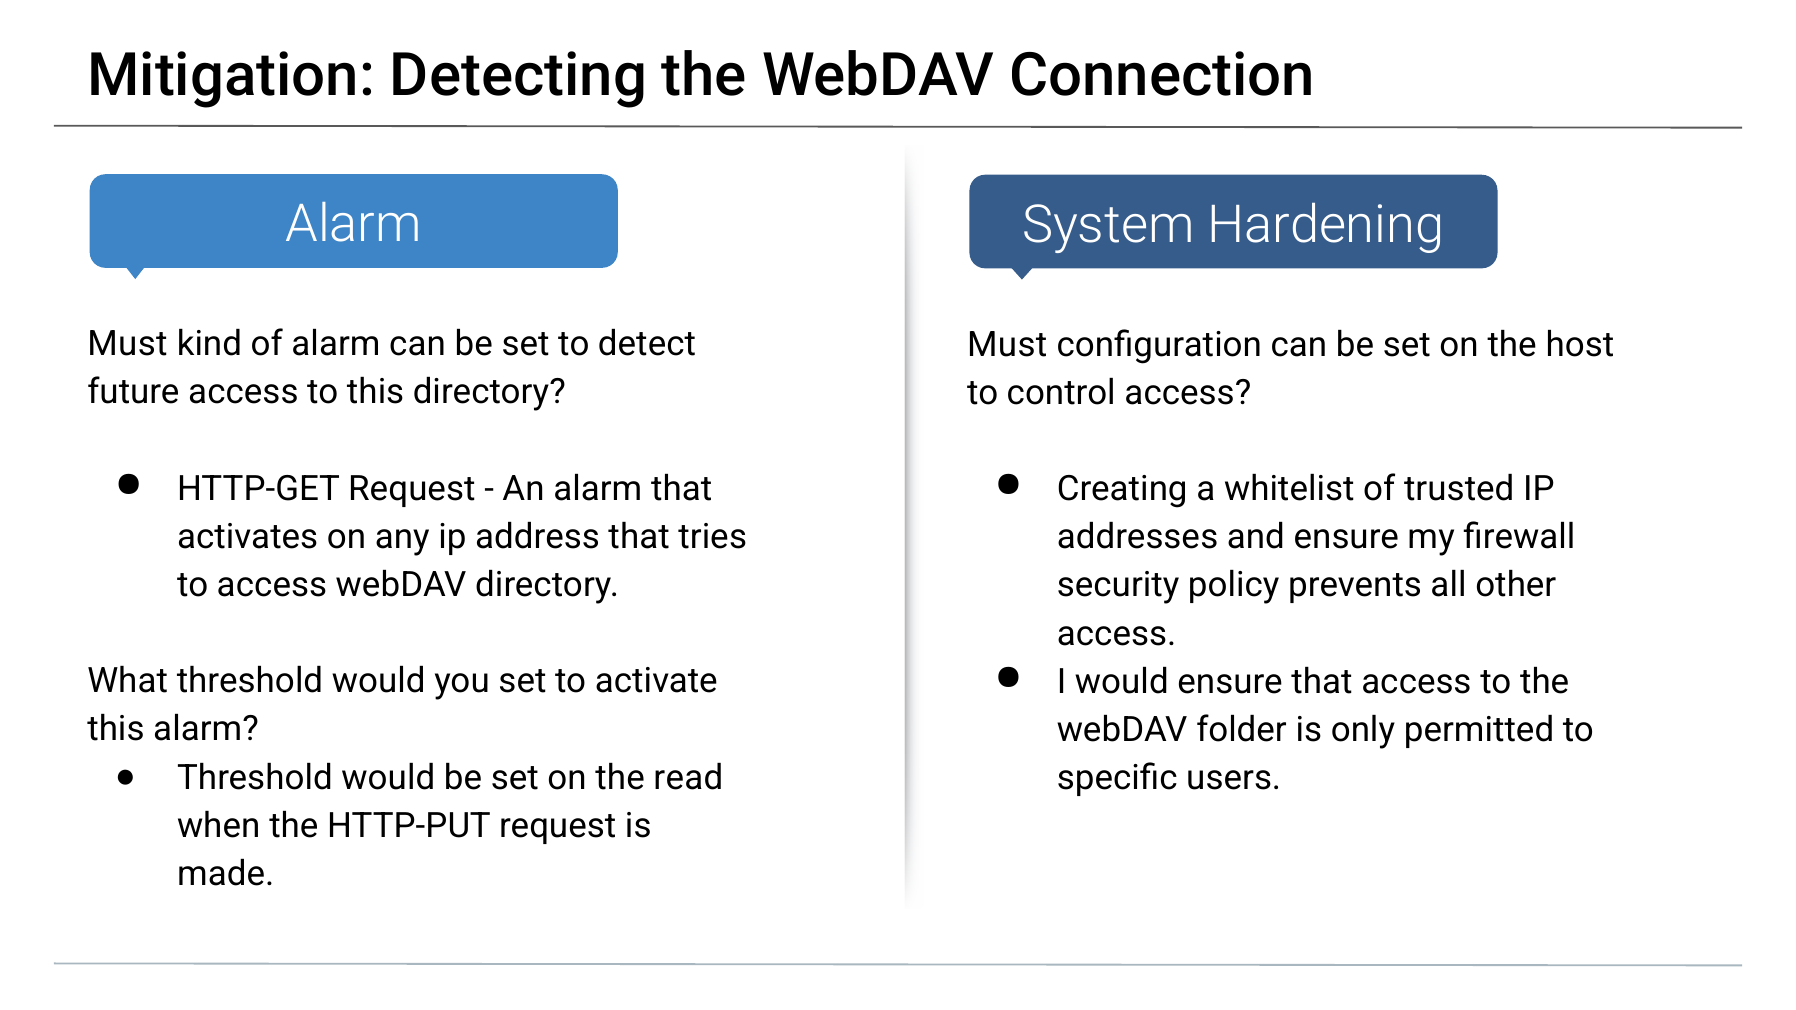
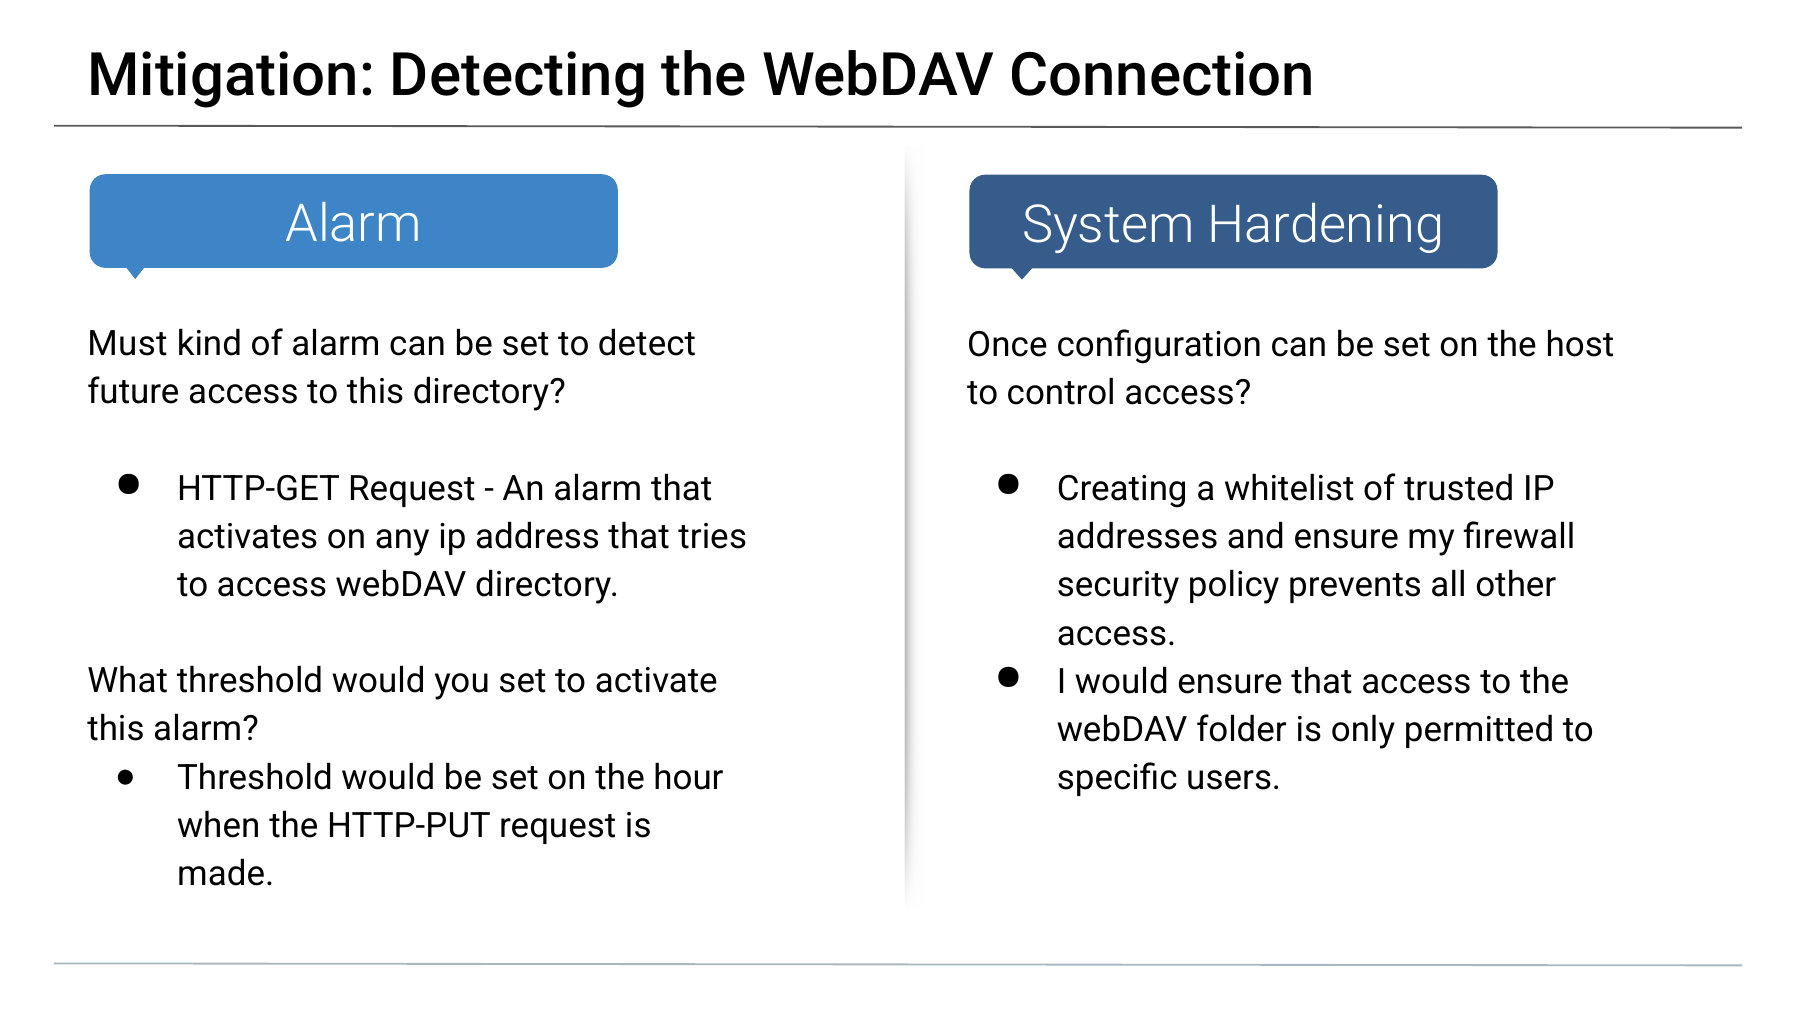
Must: Must -> Once (1007, 345)
read: read -> hour (689, 778)
